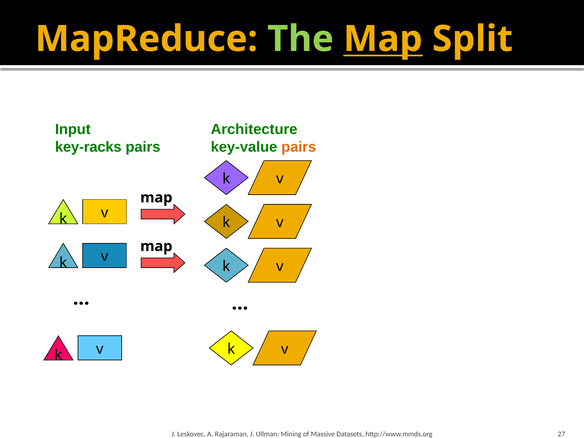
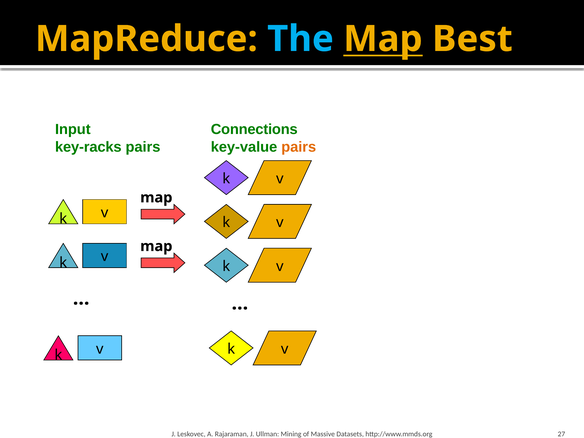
The colour: light green -> light blue (300, 39)
Split: Split -> Best (472, 39)
Architecture: Architecture -> Connections (254, 129)
